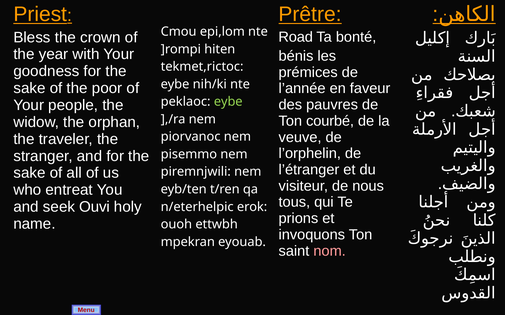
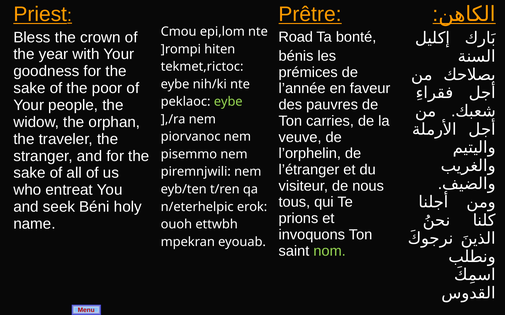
courbé: courbé -> carries (330, 121)
Ouvi: Ouvi -> Béni (94, 207)
nom colour: pink -> light green (330, 251)
